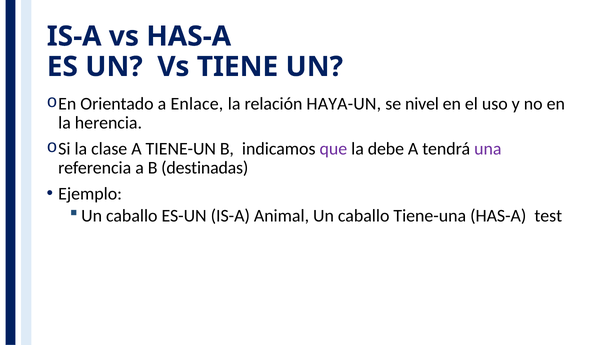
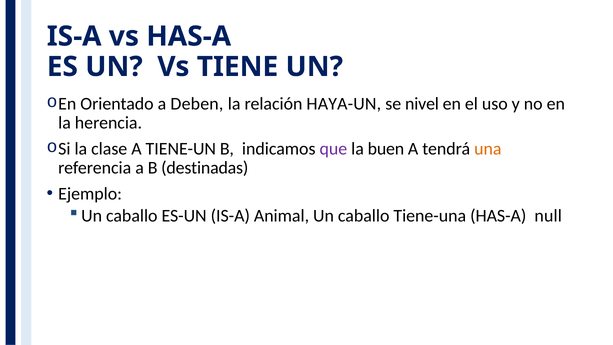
Enlace: Enlace -> Deben (197, 104)
debe: debe -> buen (386, 149)
una colour: purple -> orange (488, 149)
test: test -> null (548, 216)
